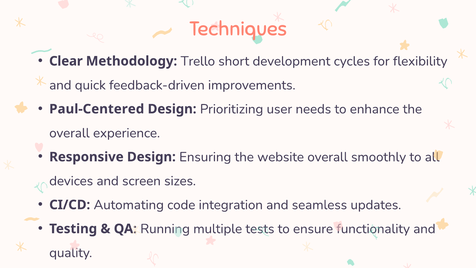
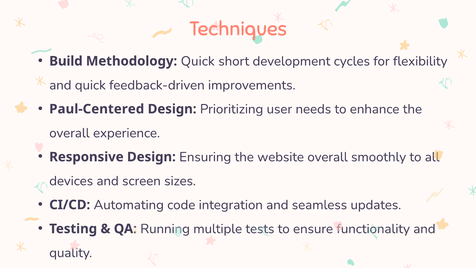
Clear: Clear -> Build (66, 61)
Methodology Trello: Trello -> Quick (198, 61)
